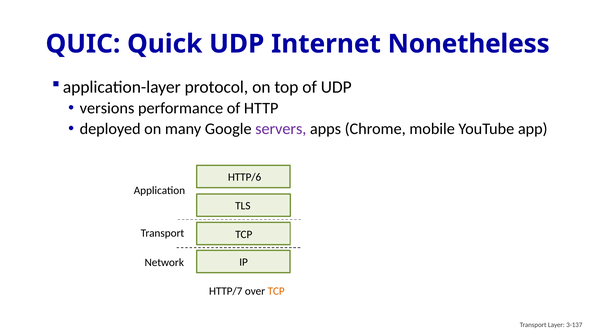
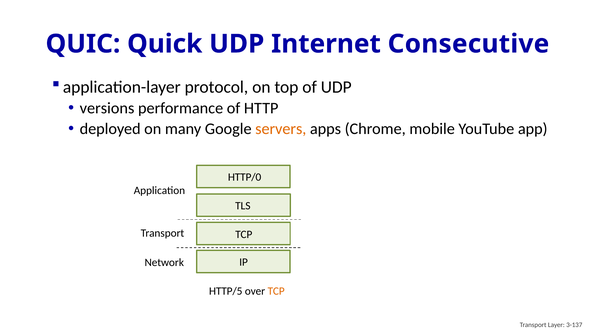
Nonetheless: Nonetheless -> Consecutive (468, 44)
servers colour: purple -> orange (281, 129)
HTTP/6: HTTP/6 -> HTTP/0 (245, 177)
HTTP/7: HTTP/7 -> HTTP/5 (226, 291)
